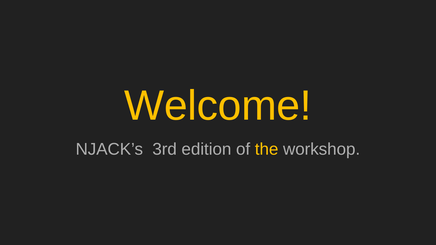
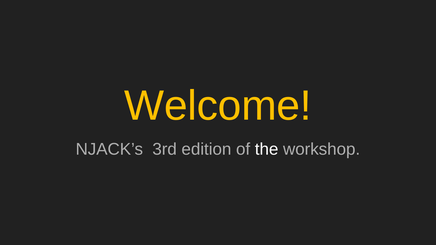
the colour: yellow -> white (267, 149)
